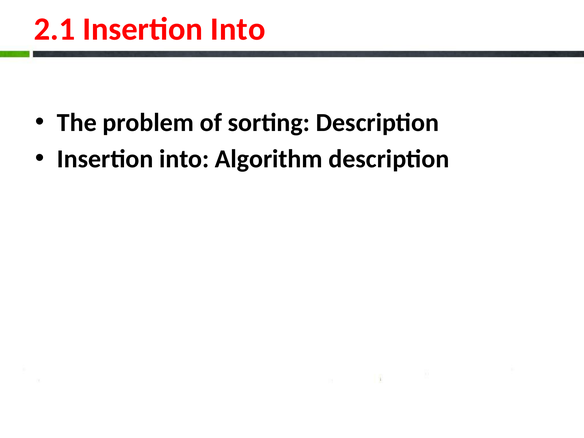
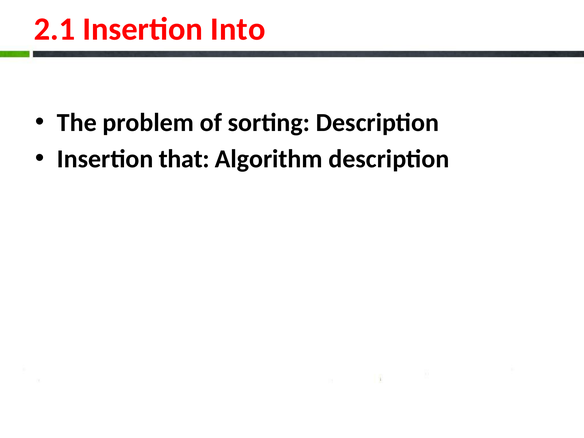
into: into -> that (184, 159)
